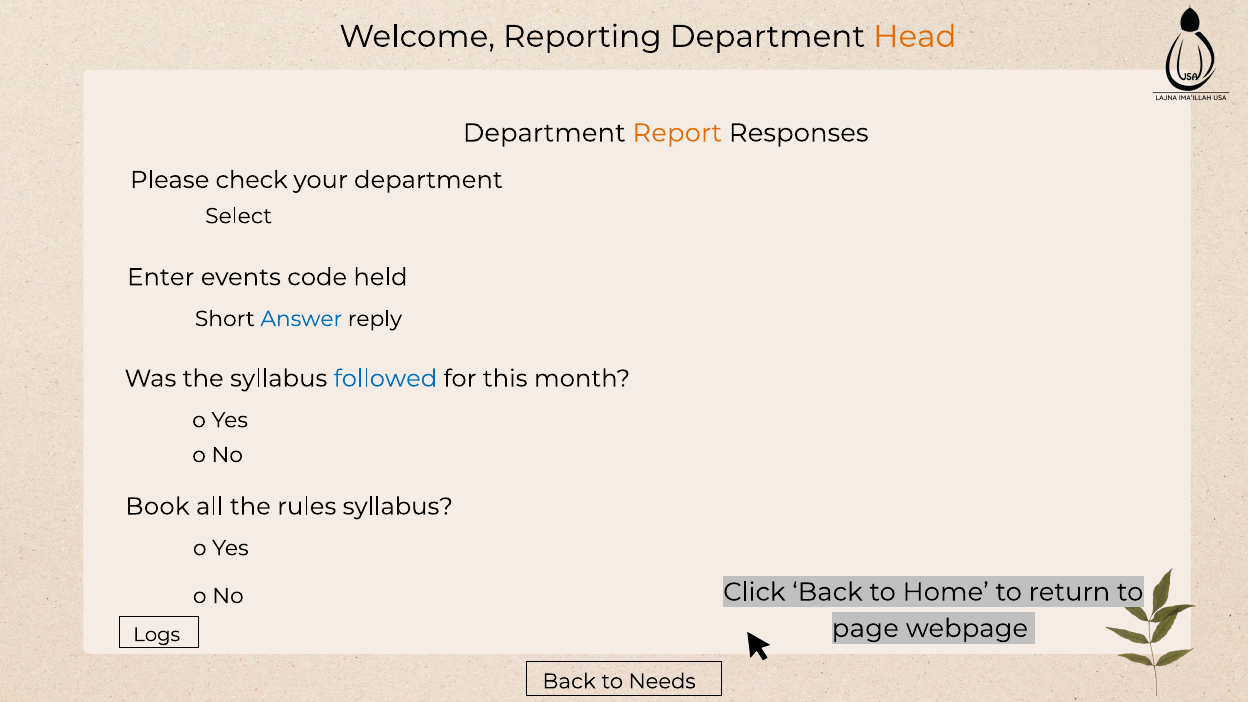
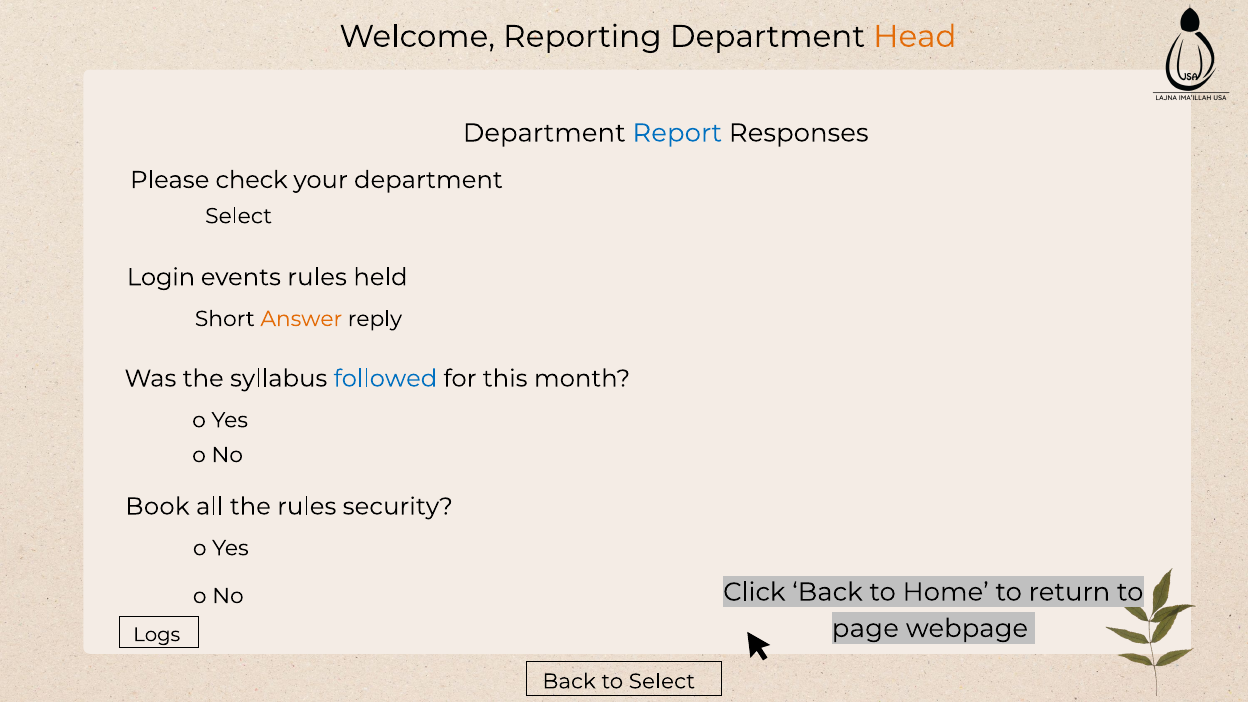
Report colour: orange -> blue (677, 133)
Enter: Enter -> Login (161, 277)
events code: code -> rules (317, 277)
Answer colour: blue -> orange (301, 319)
rules syllabus: syllabus -> security (398, 506)
to Needs: Needs -> Select (662, 681)
